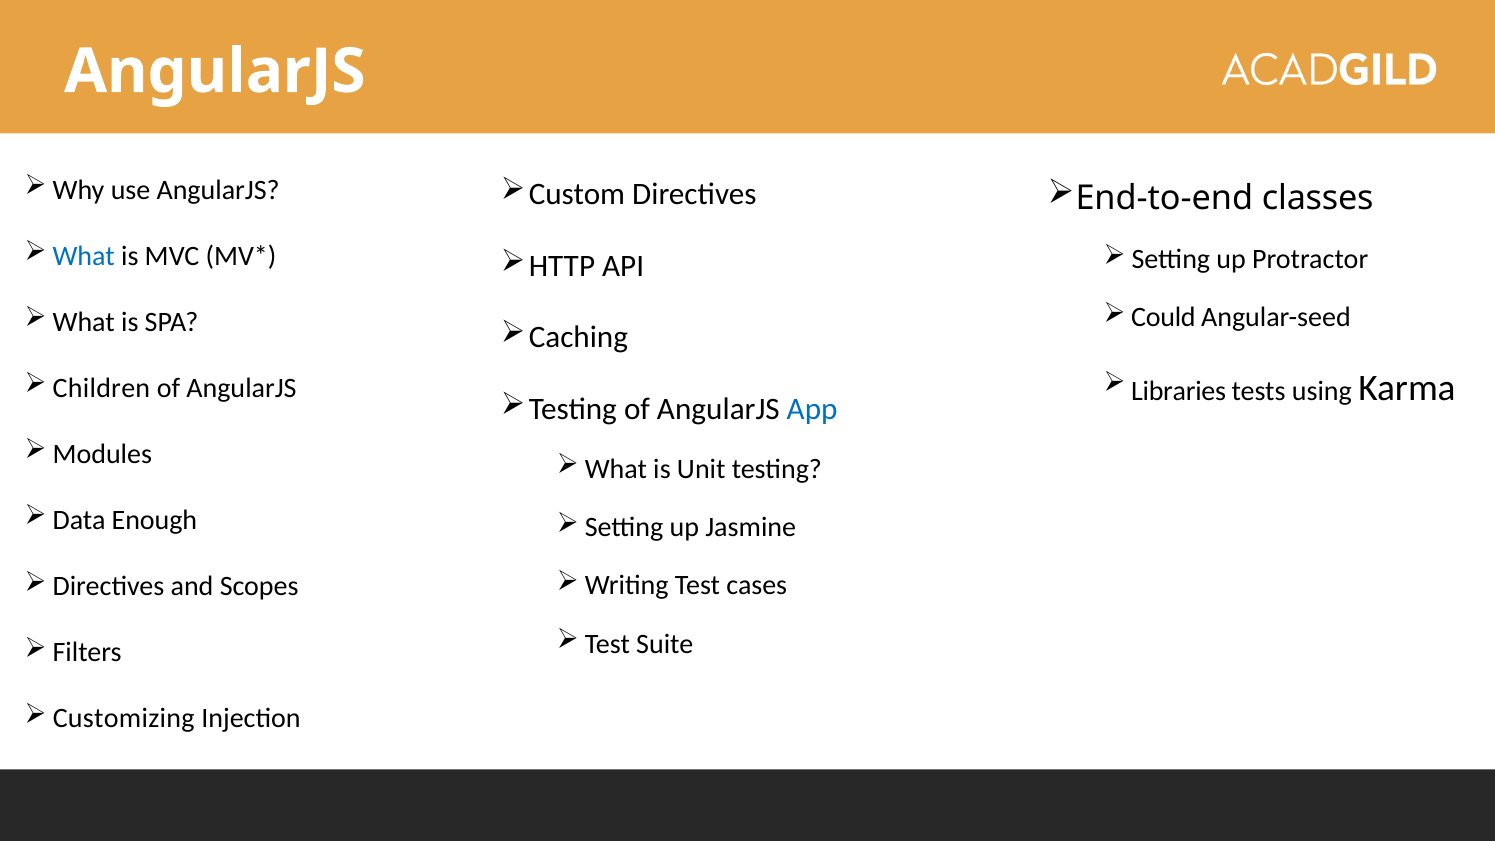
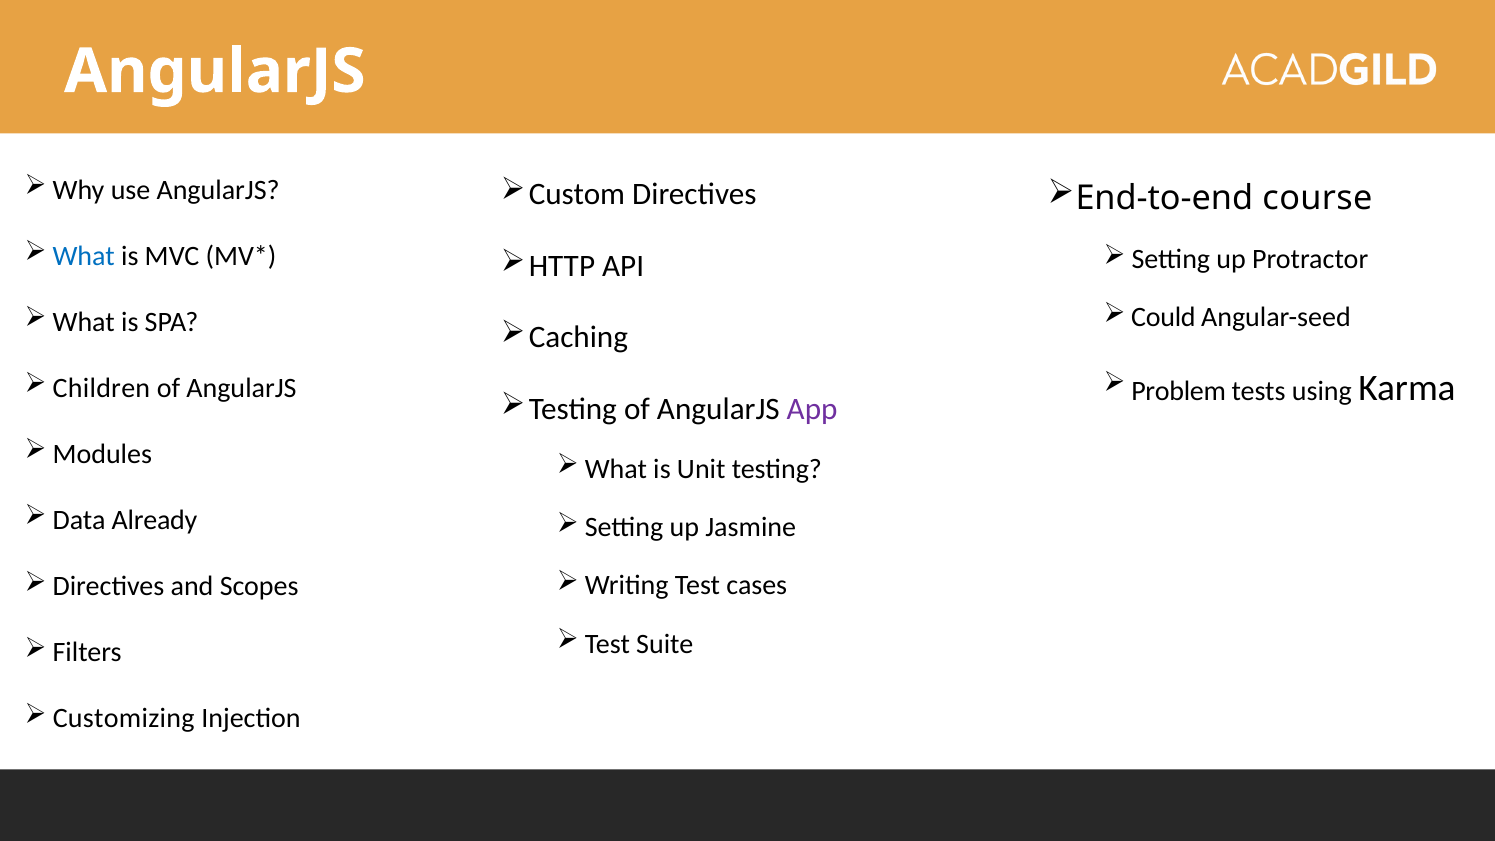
classes: classes -> course (1317, 198)
Libraries: Libraries -> Problem (1179, 391)
App colour: blue -> purple (812, 409)
Enough: Enough -> Already (155, 520)
